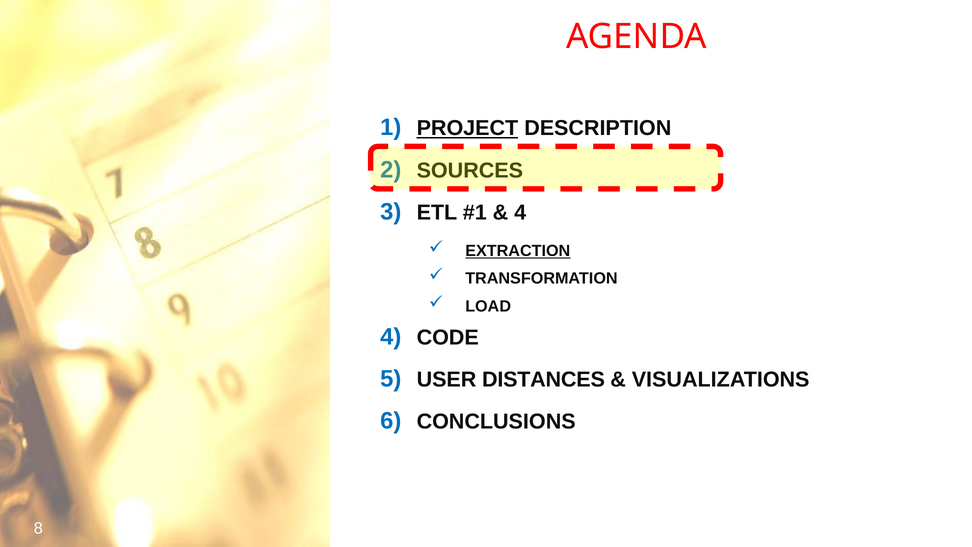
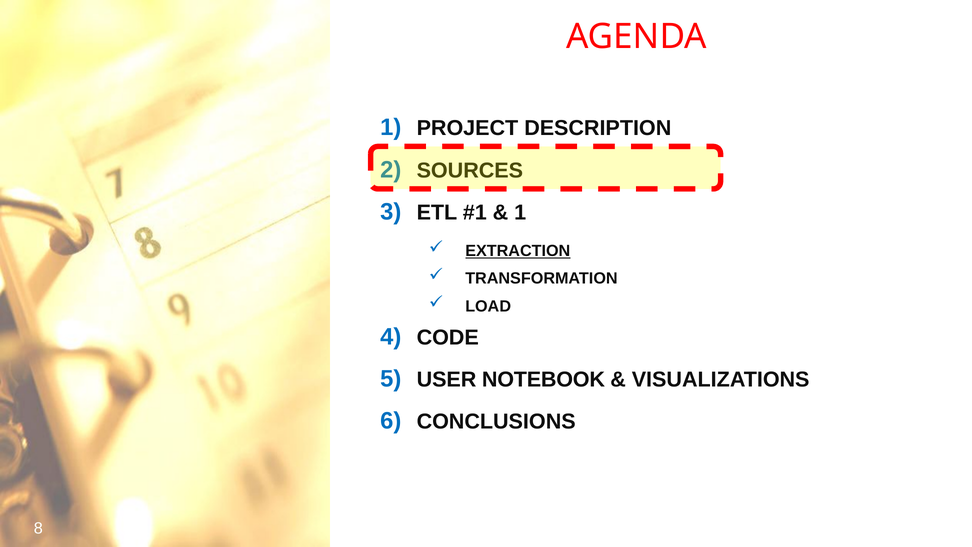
PROJECT underline: present -> none (467, 128)
4: 4 -> 1 (520, 212)
DISTANCES: DISTANCES -> NOTEBOOK (543, 379)
